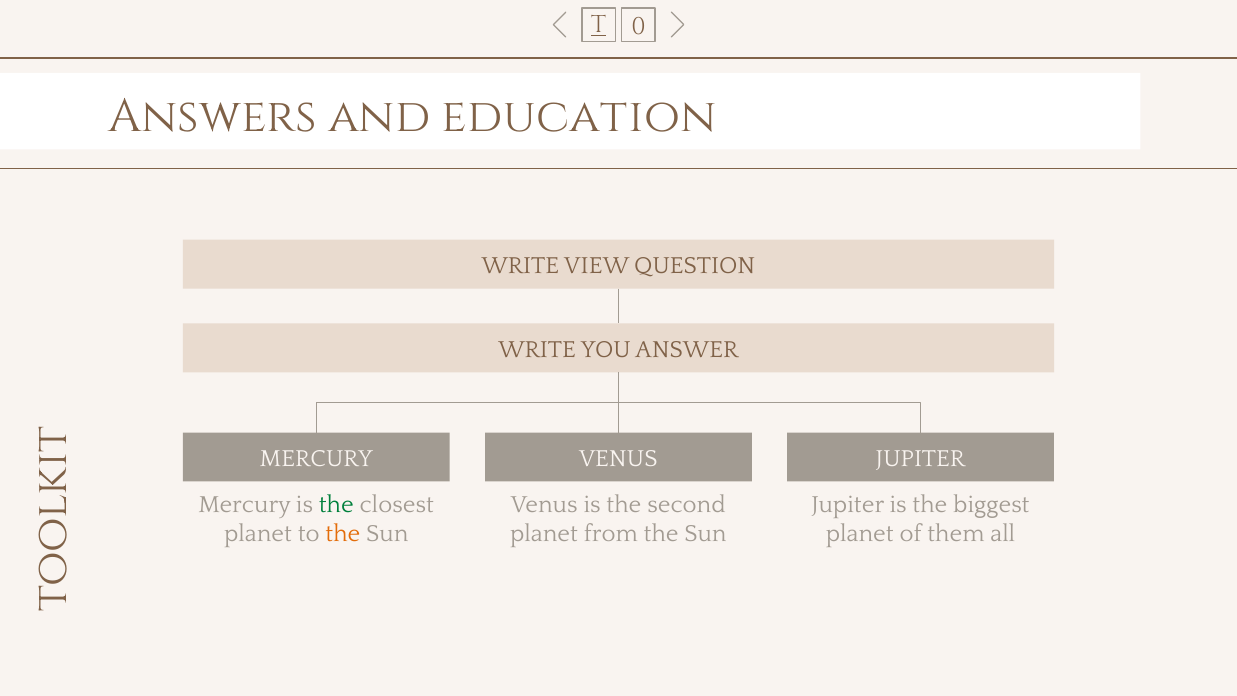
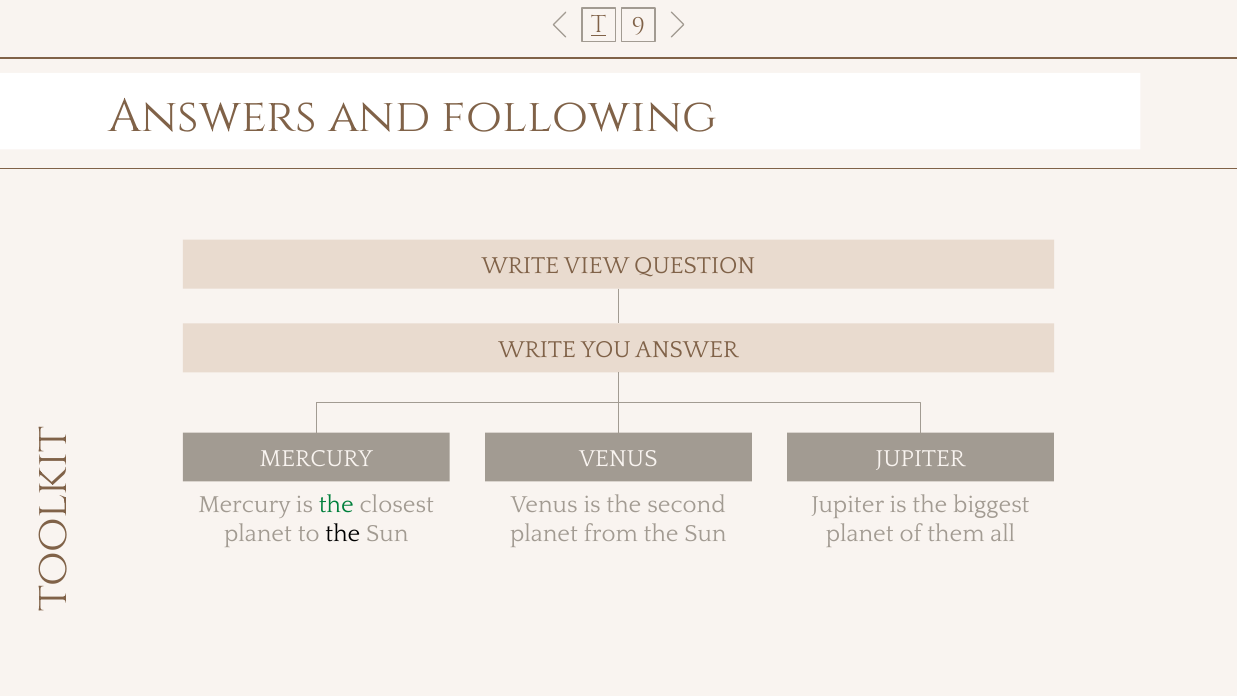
0: 0 -> 9 (638, 26)
education: education -> following (580, 116)
the colour: orange -> black (343, 534)
